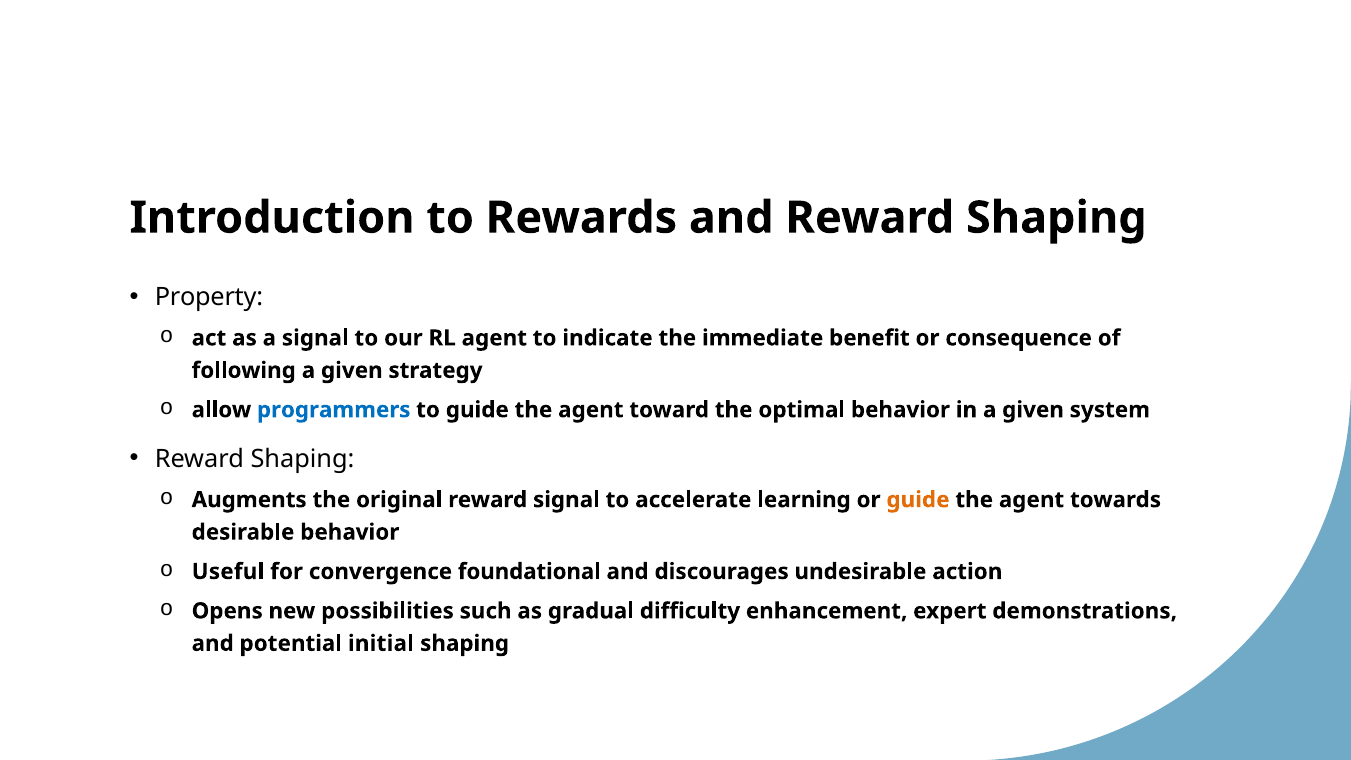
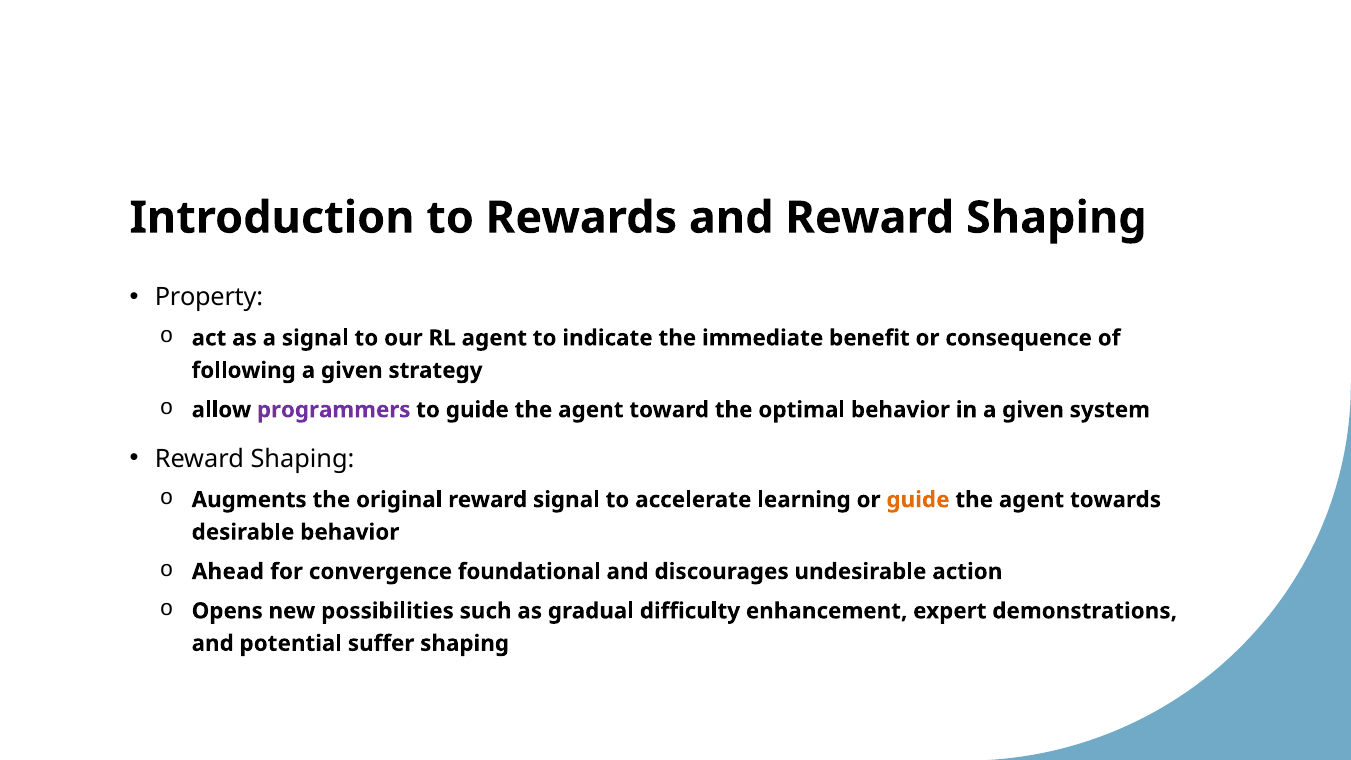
programmers colour: blue -> purple (334, 410)
Useful: Useful -> Ahead (228, 572)
initial: initial -> suffer (381, 643)
